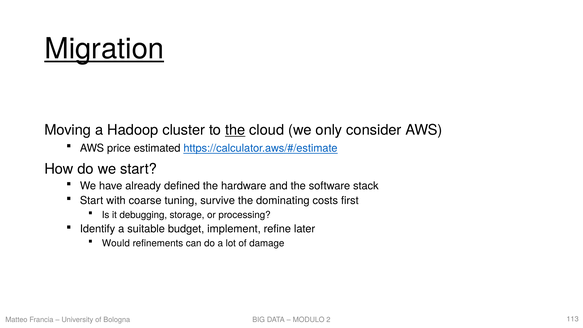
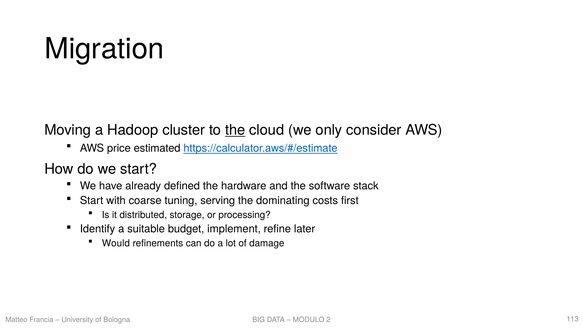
Migration underline: present -> none (104, 49)
survive: survive -> serving (218, 201)
debugging: debugging -> distributed (143, 215)
